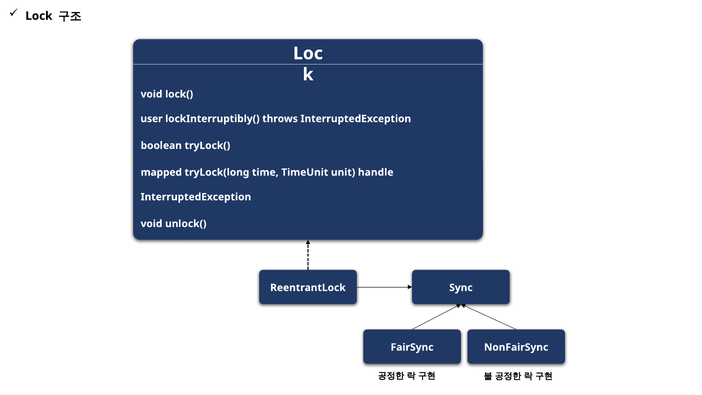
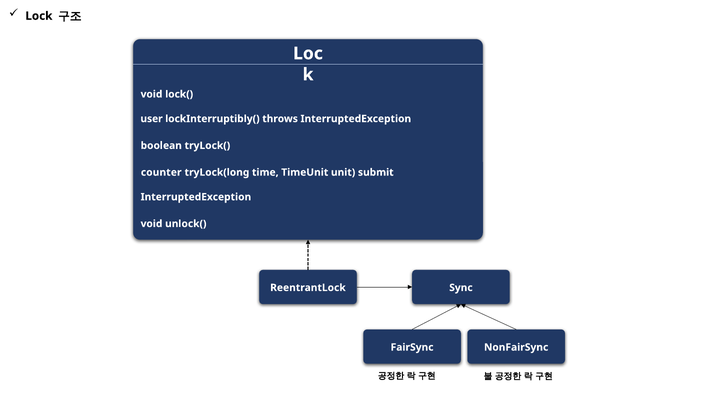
mapped: mapped -> counter (161, 172)
handle: handle -> submit (376, 172)
